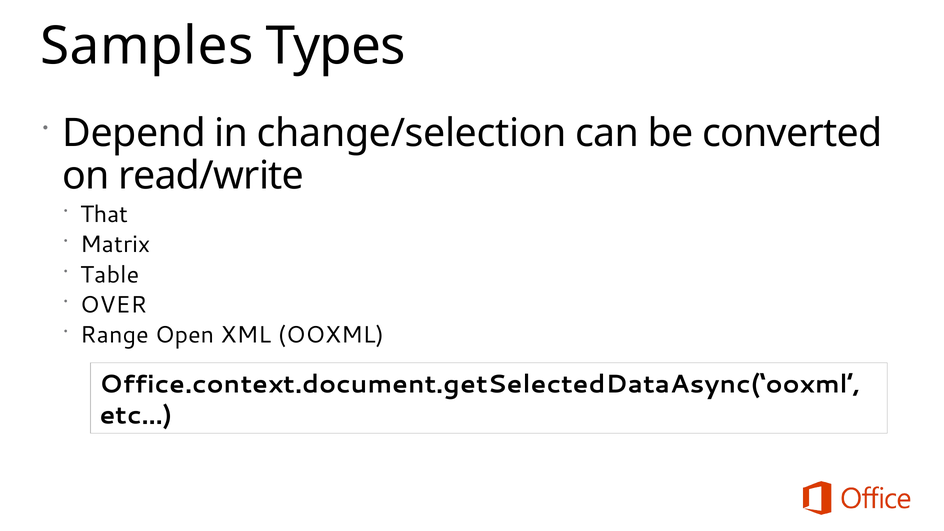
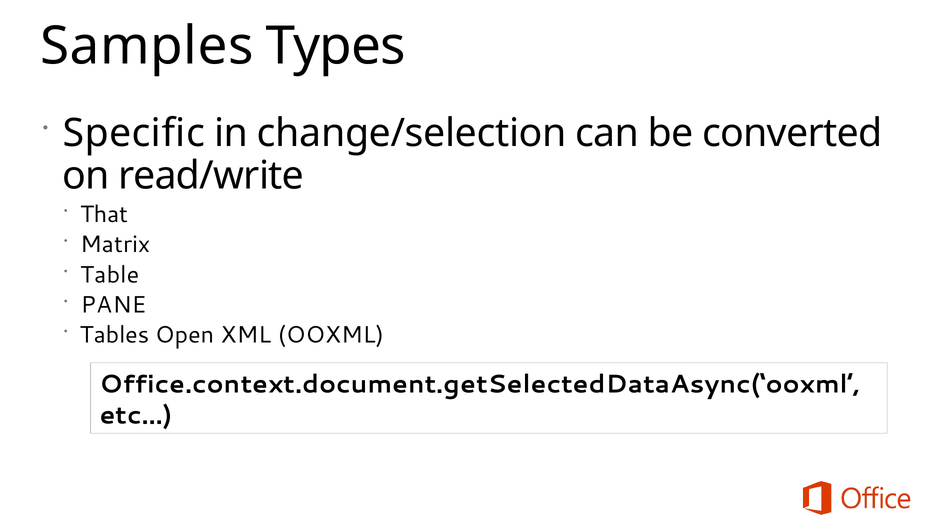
Depend: Depend -> Specific (134, 133)
OVER: OVER -> PANE (114, 305)
Range: Range -> Tables (115, 335)
